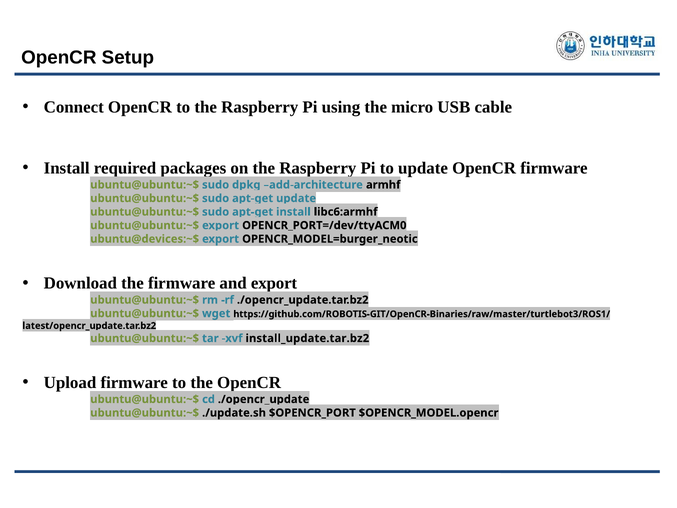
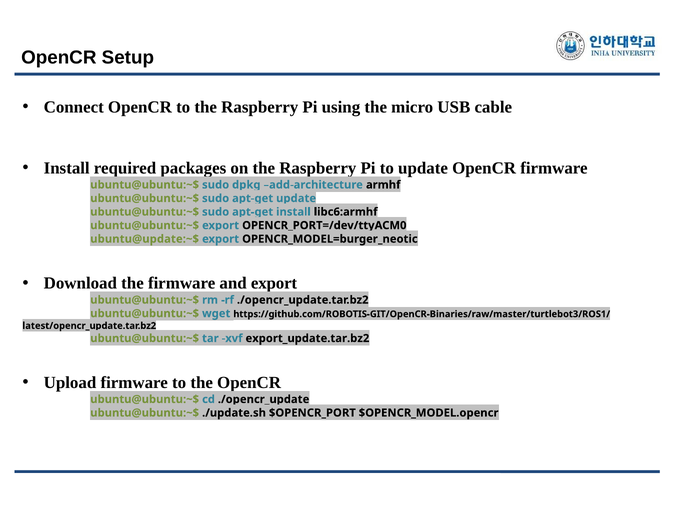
ubuntu@devices:~$: ubuntu@devices:~$ -> ubuntu@update:~$ (145, 239)
install_update.tar.bz2: install_update.tar.bz2 -> export_update.tar.bz2 (307, 338)
